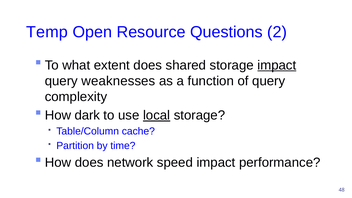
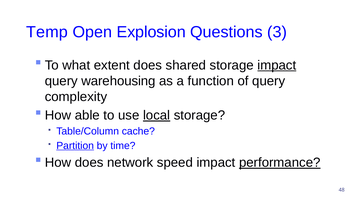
Resource: Resource -> Explosion (151, 32)
2: 2 -> 3 (277, 32)
weaknesses: weaknesses -> warehousing (119, 81)
dark: dark -> able (87, 115)
Partition underline: none -> present (75, 146)
performance underline: none -> present (280, 163)
